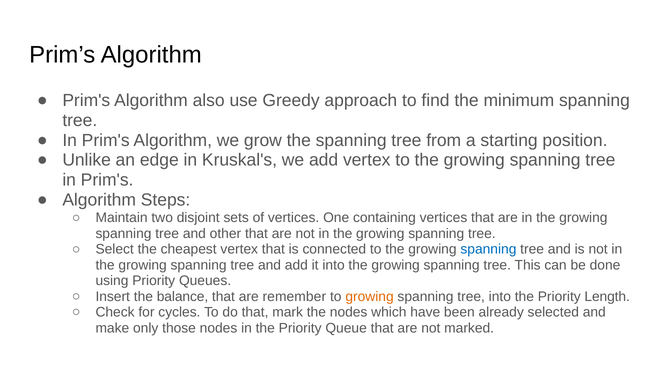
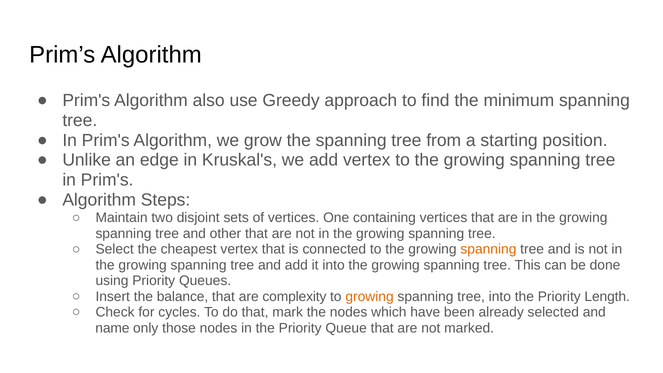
spanning colour: blue -> orange (488, 249)
remember: remember -> complexity (294, 297)
make: make -> name (112, 328)
